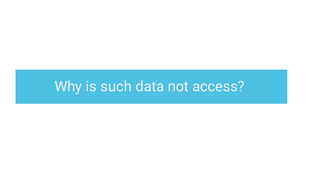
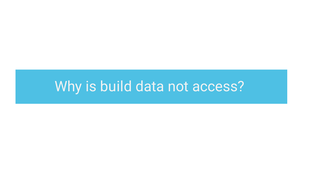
such: such -> build (116, 87)
